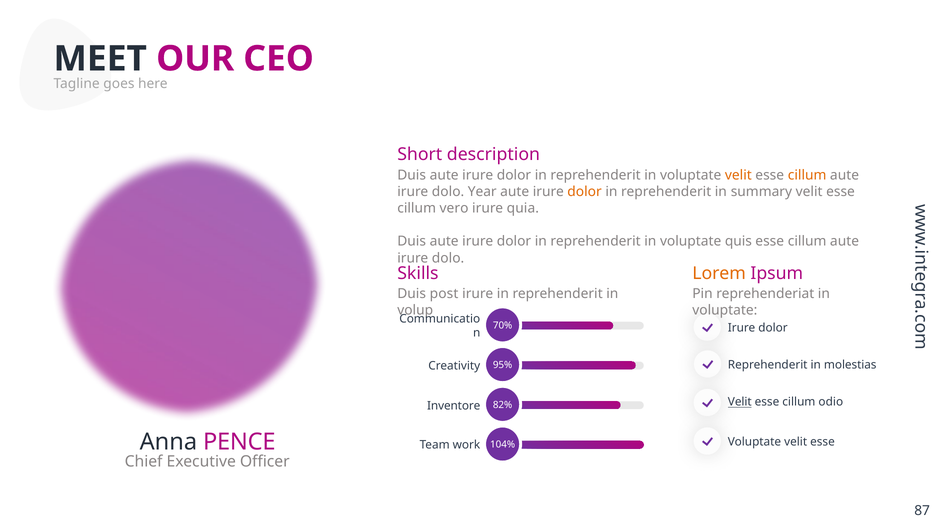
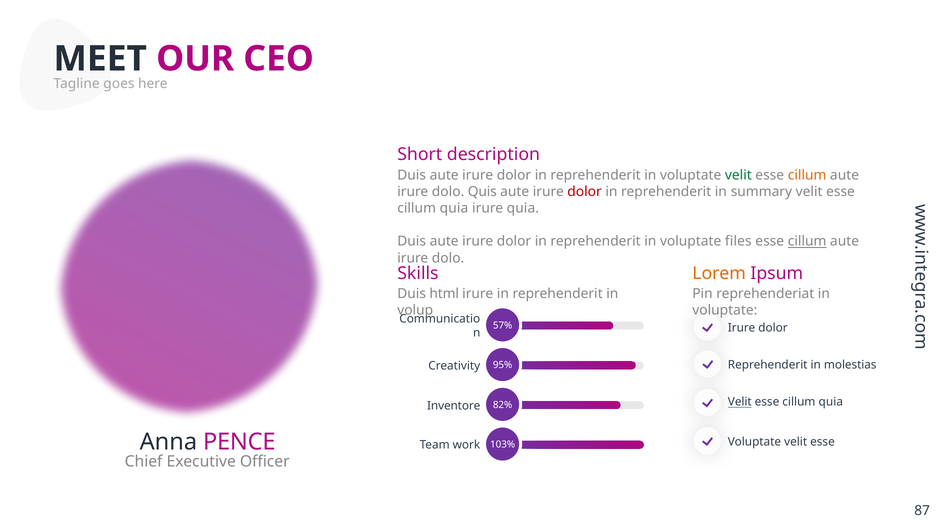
velit colour: orange -> green (738, 175)
Year: Year -> Quis (482, 192)
dolor colour: orange -> red (585, 192)
vero: vero -> quia (454, 208)
quis: quis -> files (738, 241)
cillum underline: none -> present (807, 241)
post: post -> html (444, 294)
70%: 70% -> 57% (503, 326)
odio: odio -> quia (831, 402)
104%: 104% -> 103% (503, 445)
